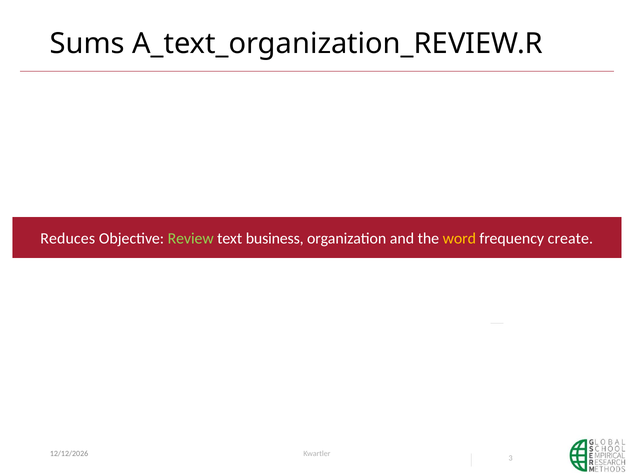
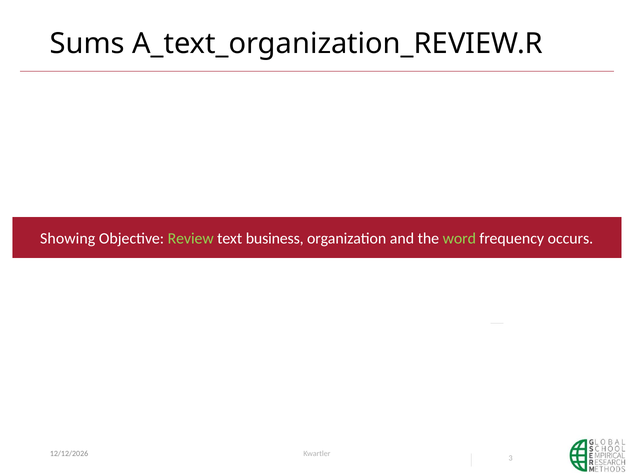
Reduces: Reduces -> Showing (68, 239)
word colour: yellow -> light green (459, 239)
create: create -> occurs (570, 239)
